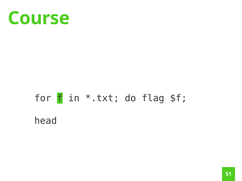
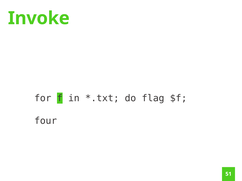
Course: Course -> Invoke (39, 18)
head: head -> four (46, 121)
